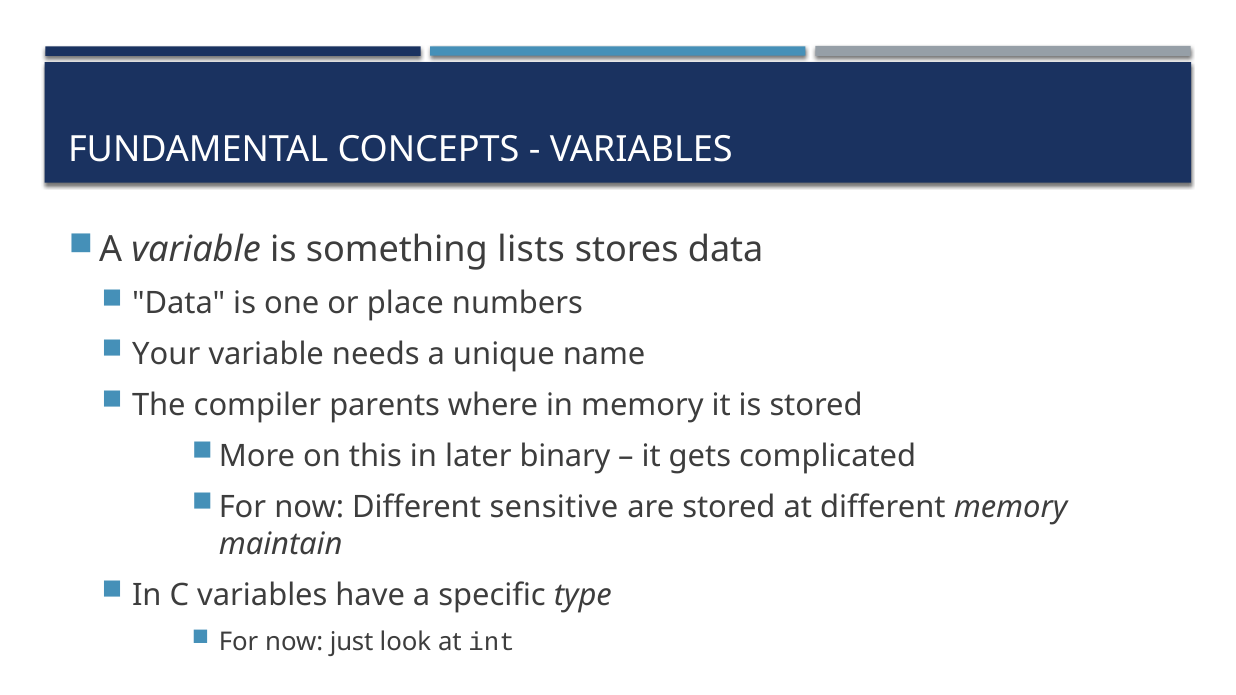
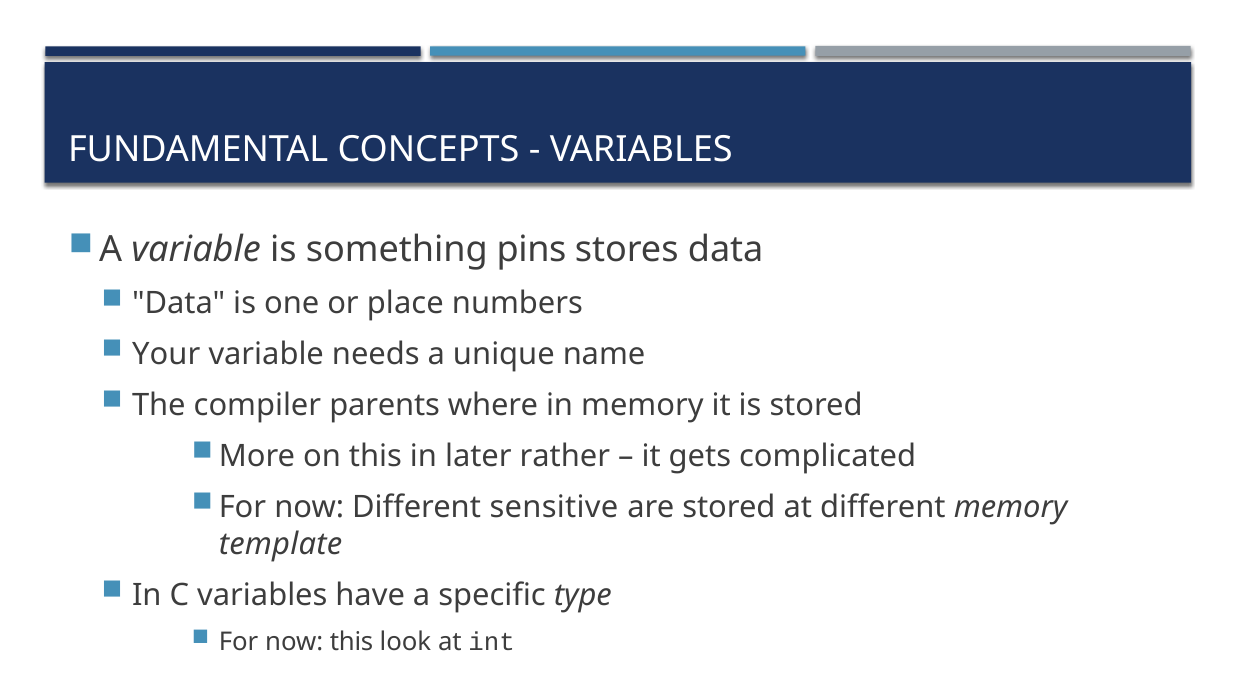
lists: lists -> pins (532, 250)
binary: binary -> rather (565, 456)
maintain: maintain -> template (281, 544)
now just: just -> this (352, 642)
